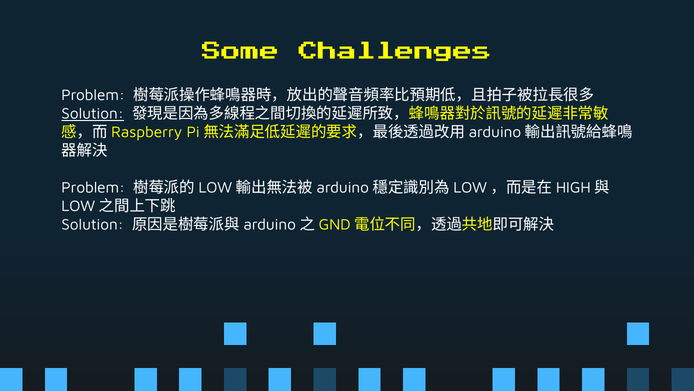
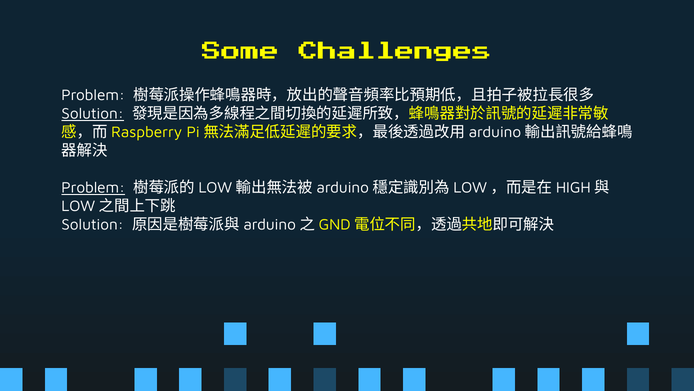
Problem underline: none -> present (93, 188)
